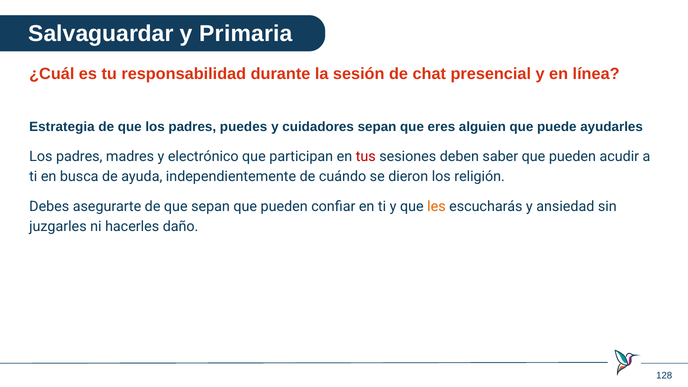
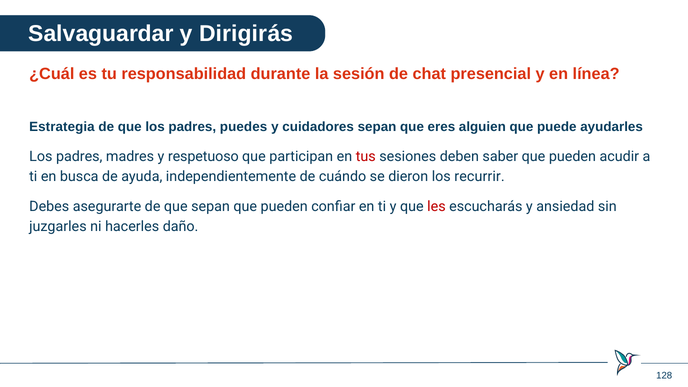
Primaria: Primaria -> Dirigirás (246, 34)
electrónico: electrónico -> respetuoso (203, 157)
religión: religión -> recurrir (480, 176)
les colour: orange -> red (436, 207)
